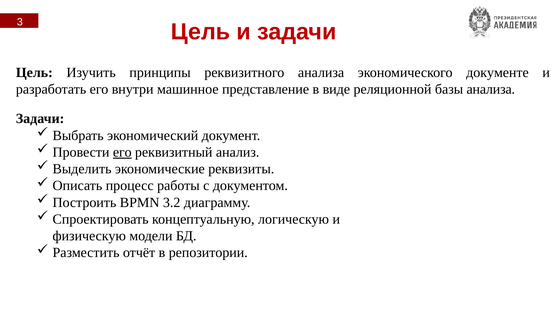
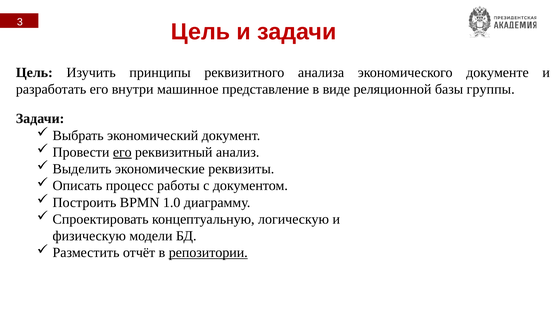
базы анализа: анализа -> группы (491, 89)
3.2: 3.2 -> 1.0 (172, 203)
репозитории underline: none -> present (208, 253)
